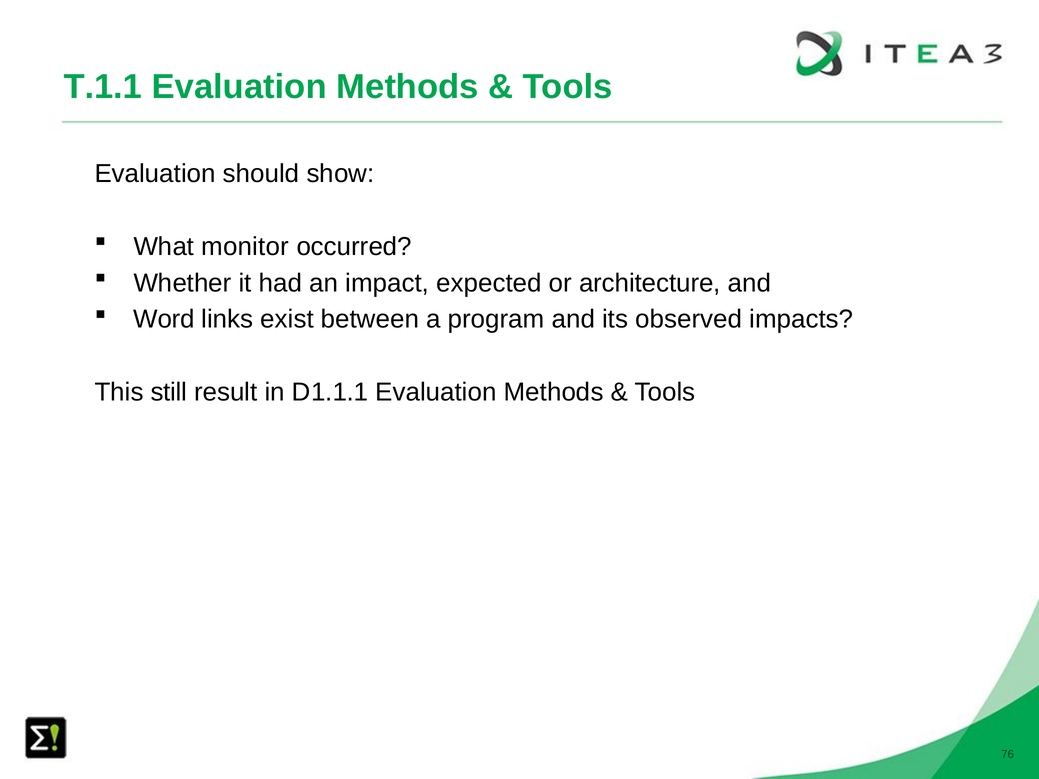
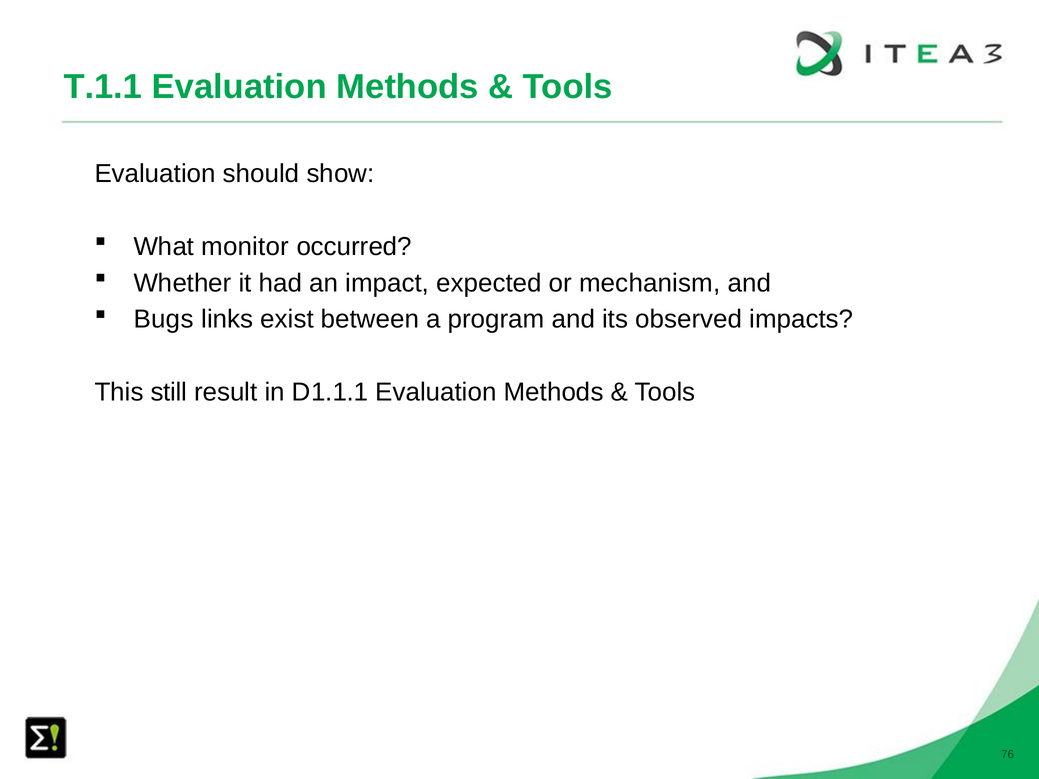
architecture: architecture -> mechanism (650, 283)
Word: Word -> Bugs (164, 319)
